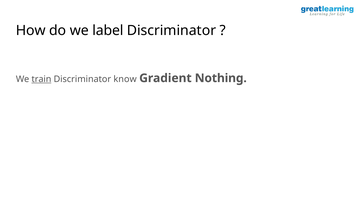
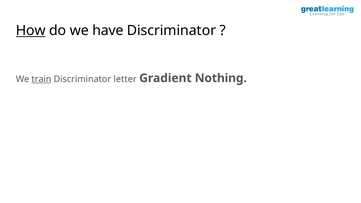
How underline: none -> present (31, 31)
label: label -> have (108, 31)
know: know -> letter (125, 79)
